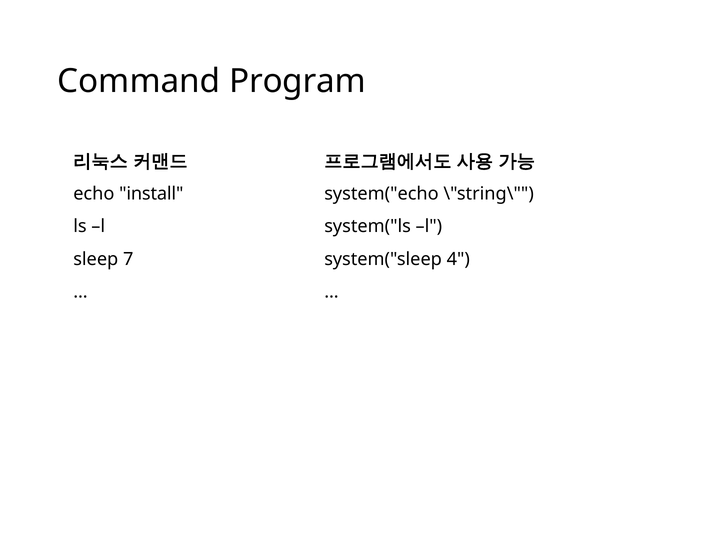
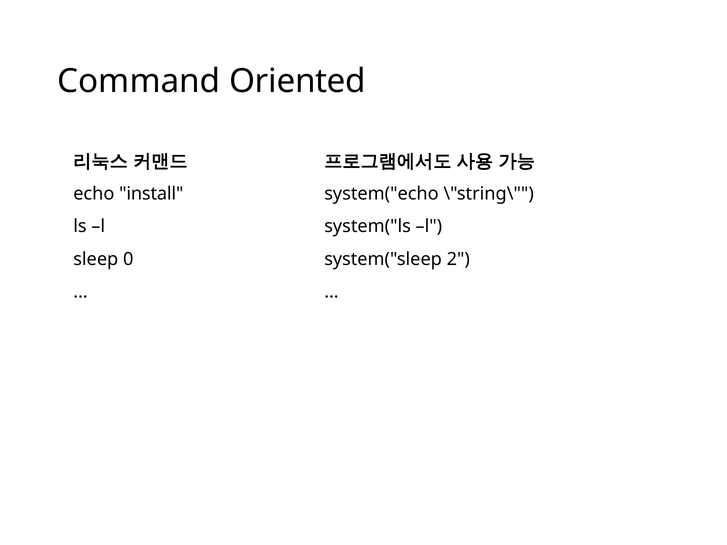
Program: Program -> Oriented (298, 82)
7: 7 -> 0 (128, 259)
4: 4 -> 2 (458, 259)
